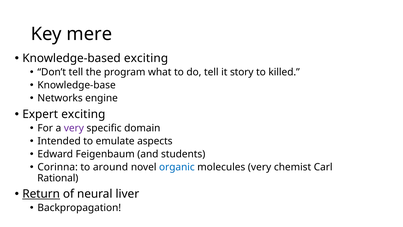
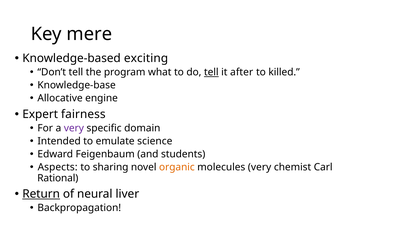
tell underline: none -> present (211, 72)
story: story -> after (242, 72)
Networks: Networks -> Allocative (60, 98)
Expert exciting: exciting -> fairness (83, 114)
aspects: aspects -> science (155, 141)
Corinna: Corinna -> Aspects (58, 167)
around: around -> sharing (111, 167)
organic colour: blue -> orange (177, 167)
